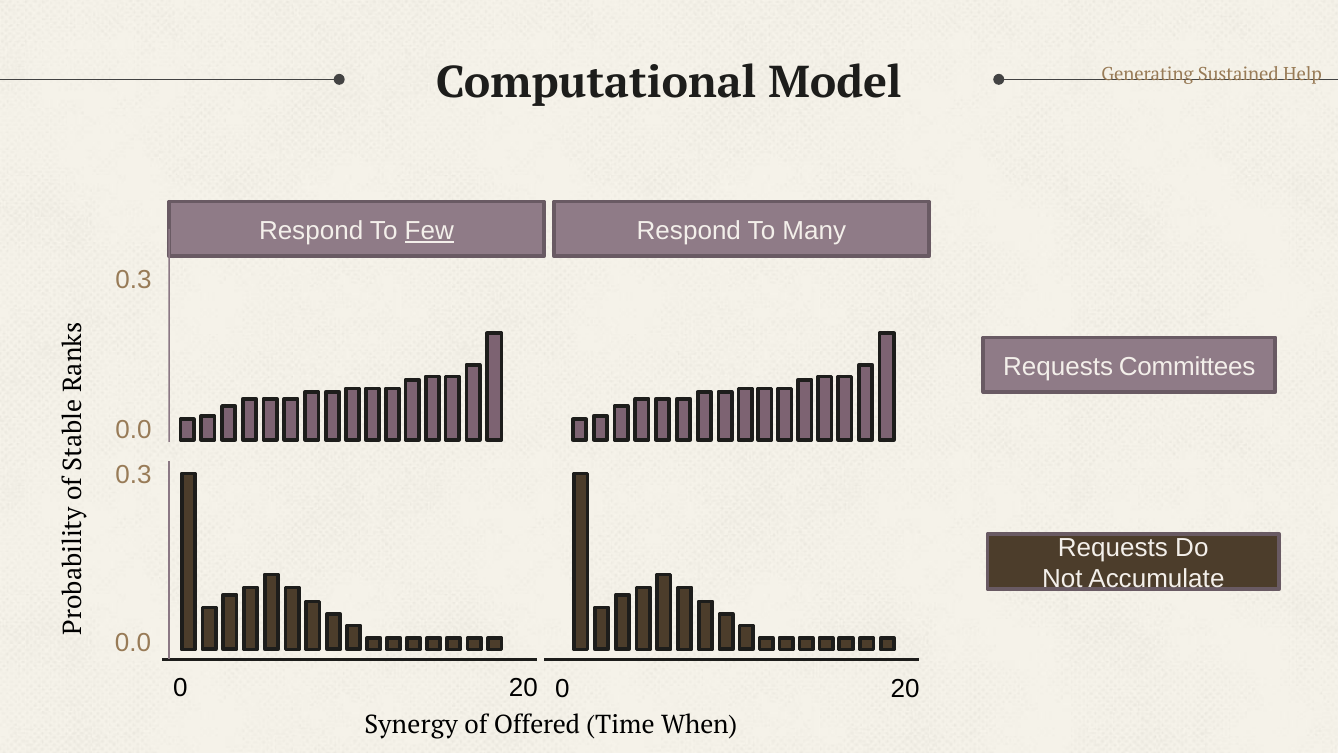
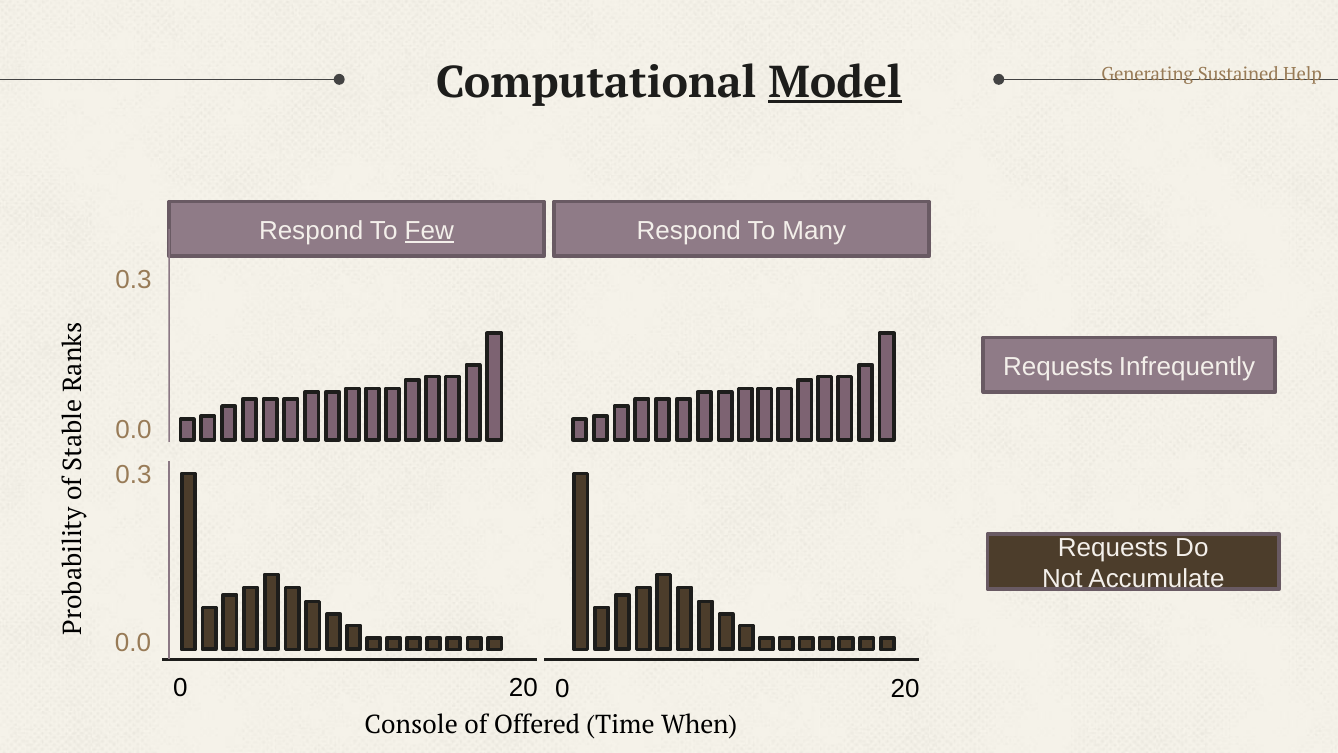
Model underline: none -> present (835, 82)
Committees: Committees -> Infrequently (1187, 366)
Synergy: Synergy -> Console (411, 725)
